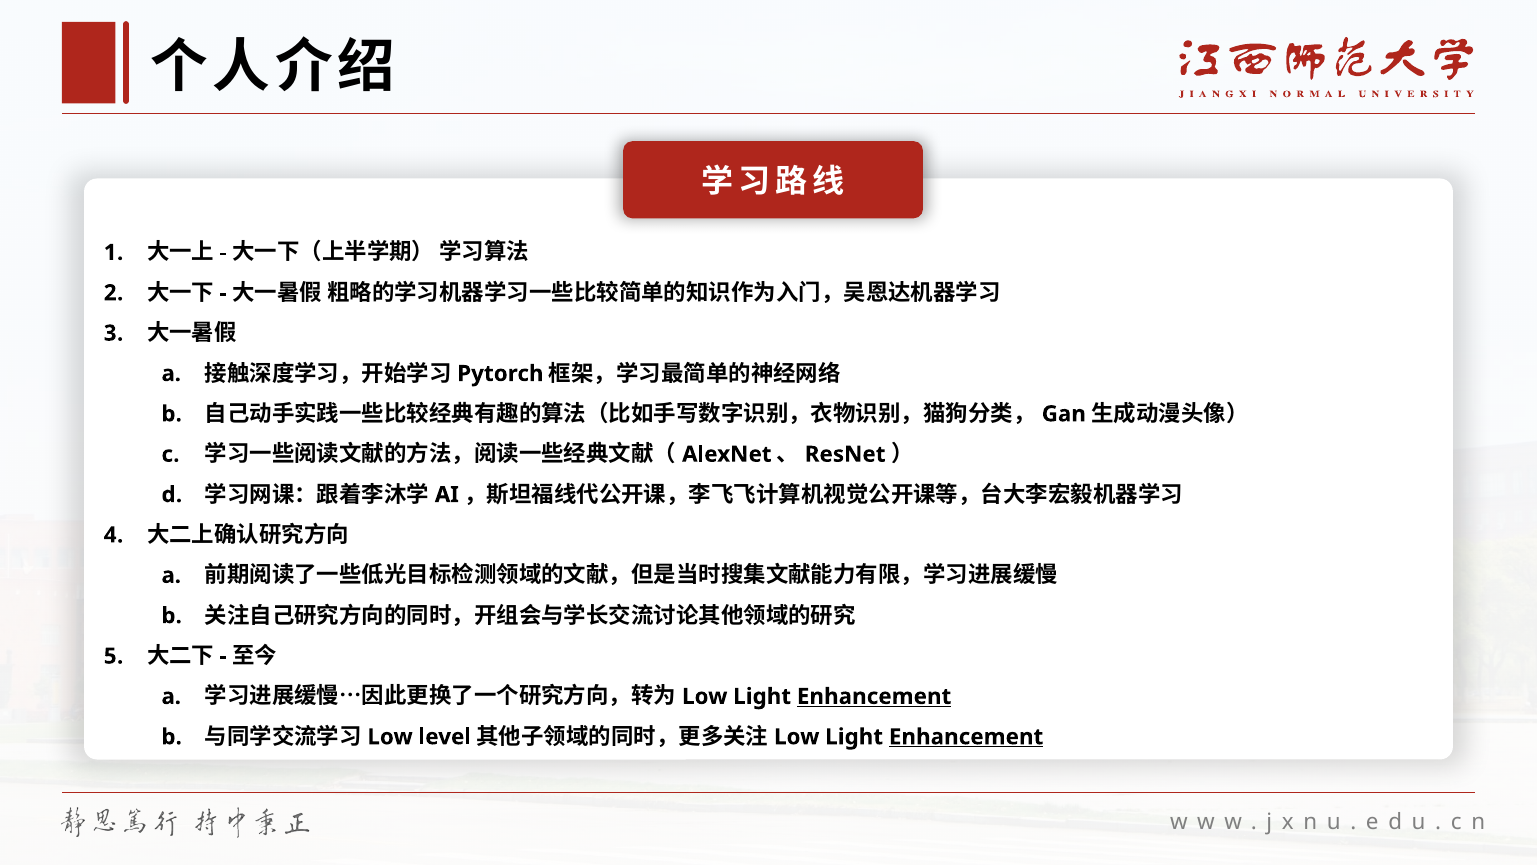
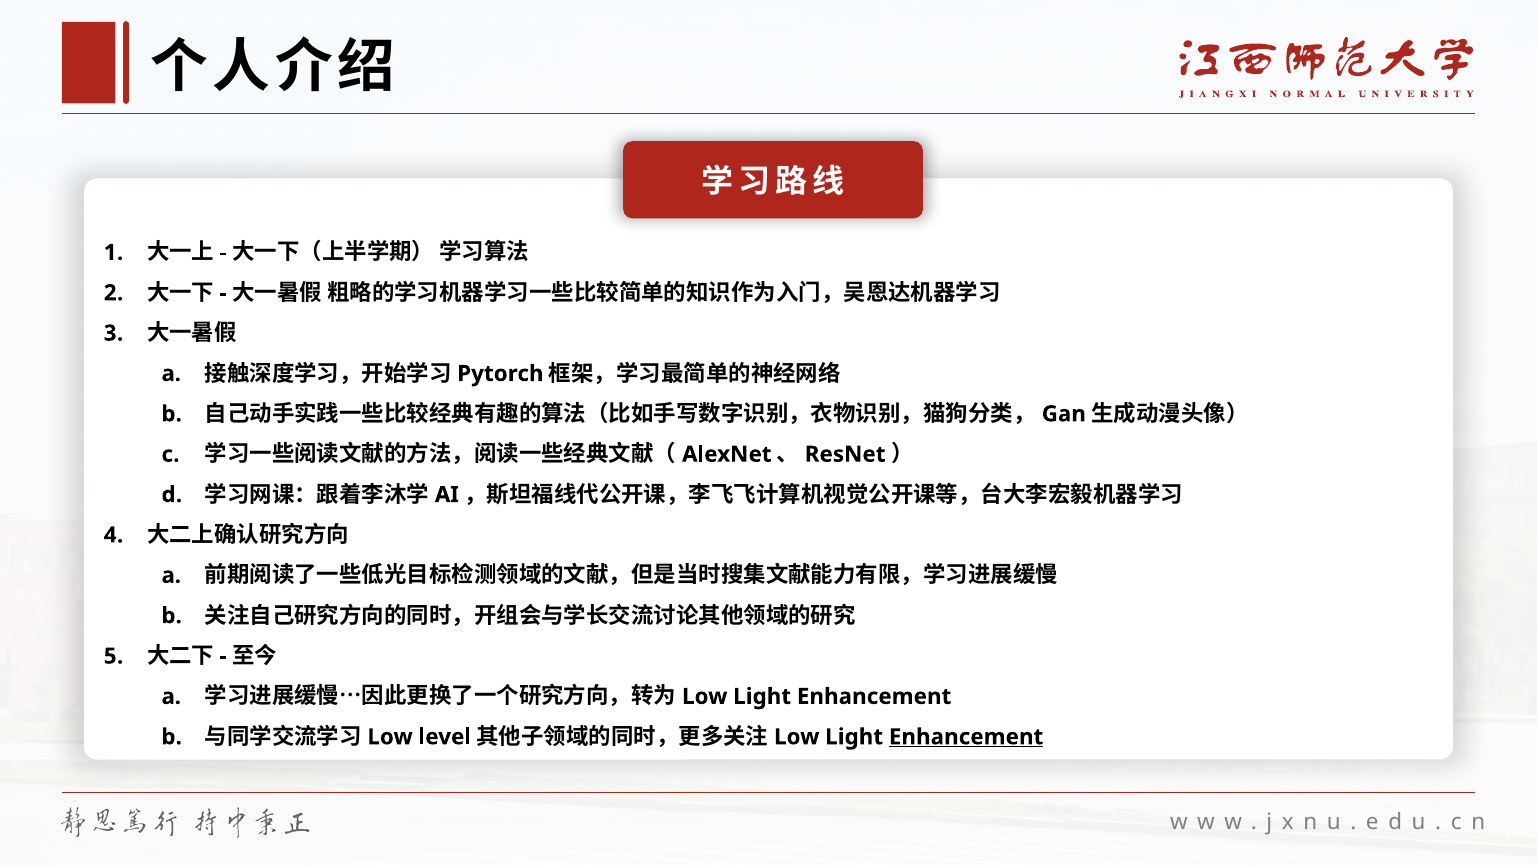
Enhancement underline: present -> none (874, 696)
